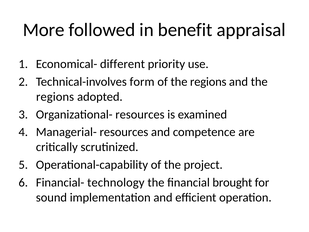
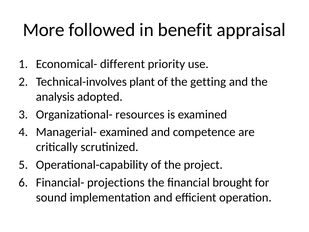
form: form -> plant (142, 82)
of the regions: regions -> getting (208, 82)
regions: regions -> analysis (55, 97)
Managerial- resources: resources -> examined (124, 132)
technology: technology -> projections (116, 182)
